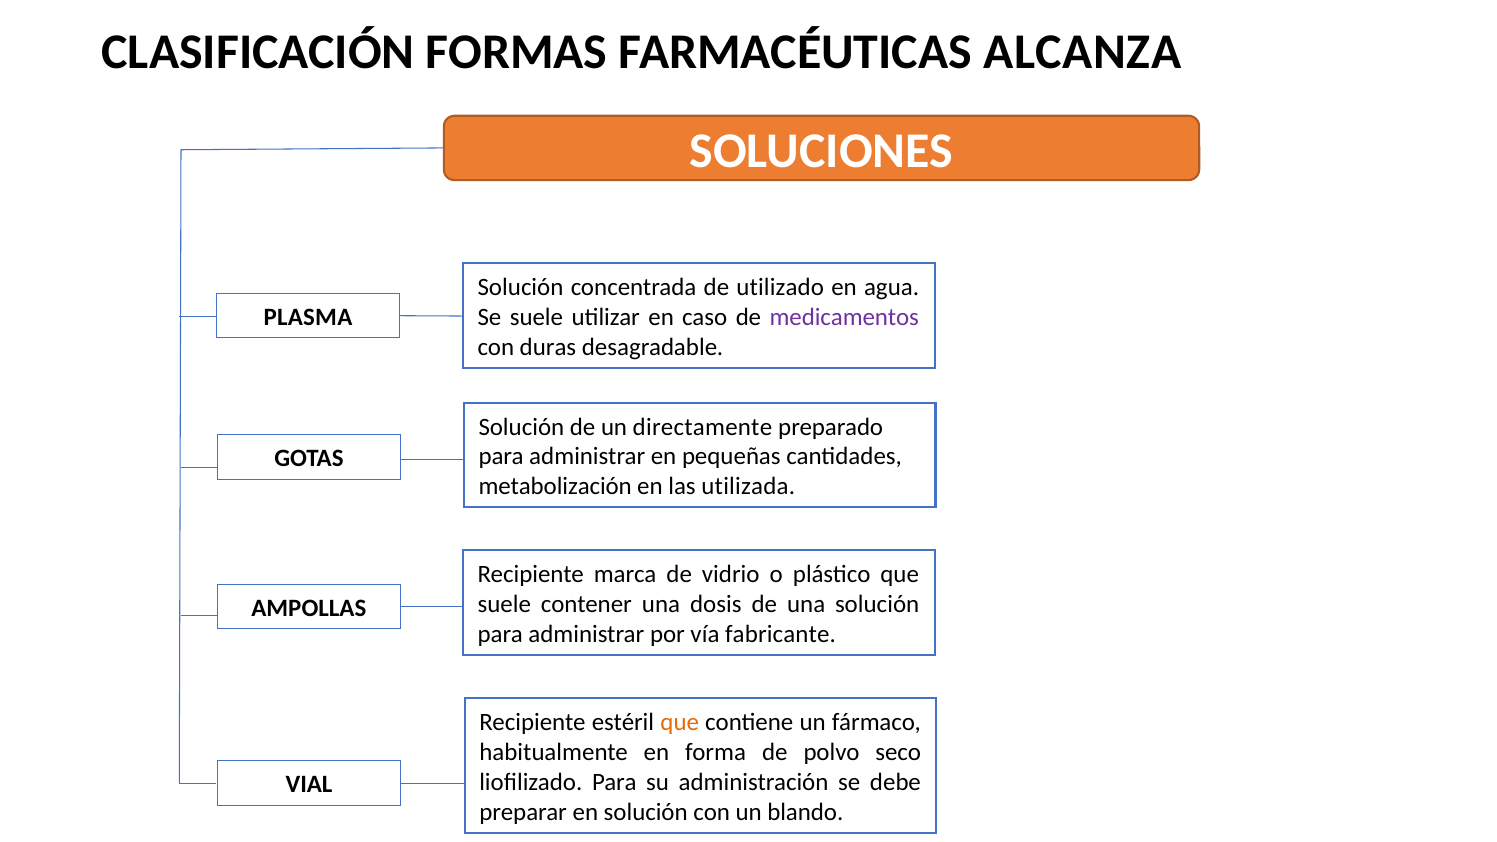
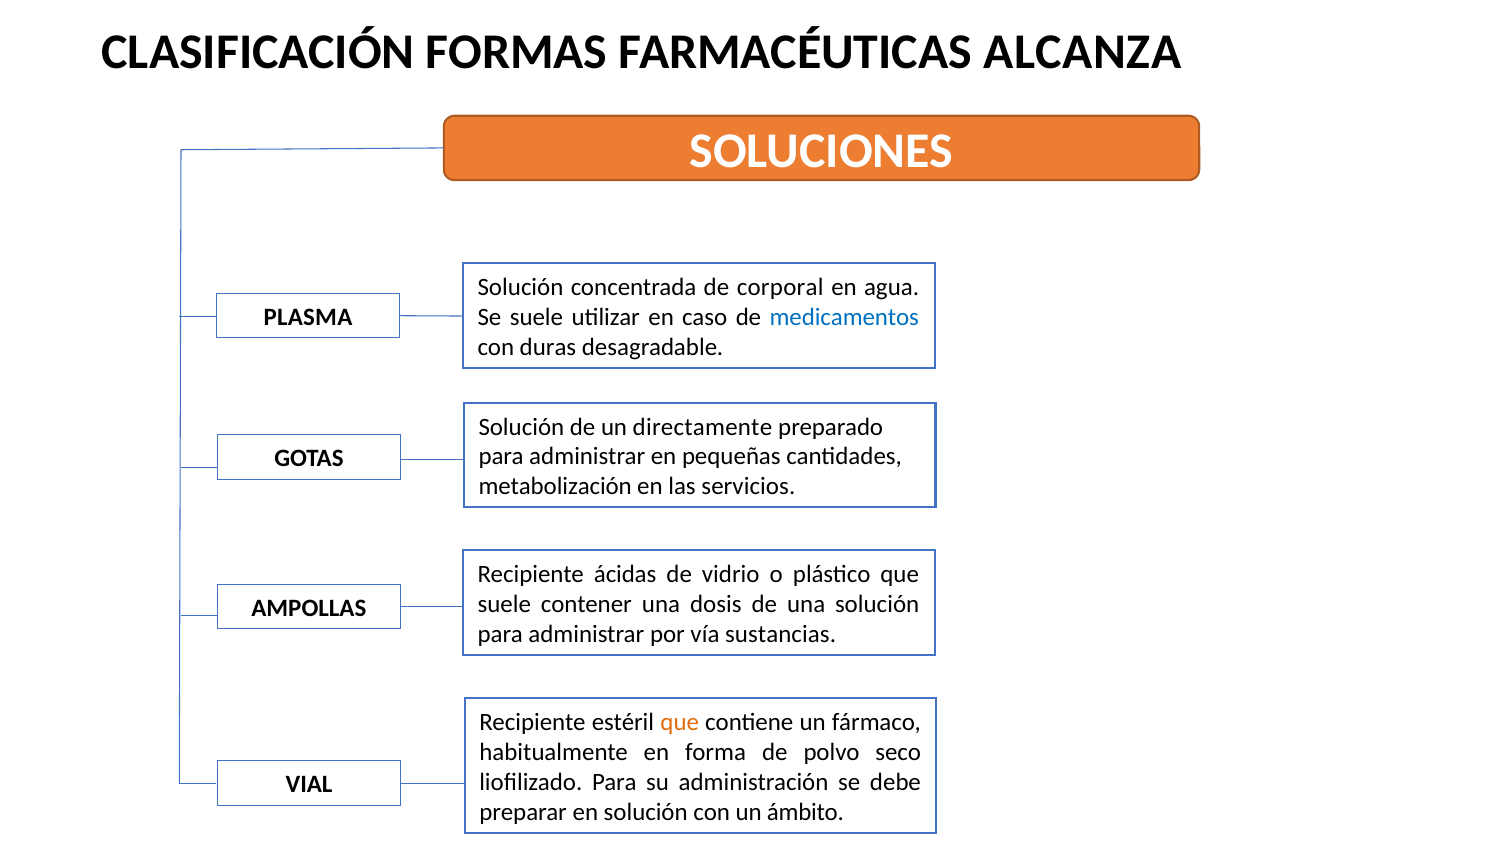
utilizado: utilizado -> corporal (780, 287)
medicamentos colour: purple -> blue (844, 317)
utilizada: utilizada -> servicios (748, 487)
marca: marca -> ácidas (625, 574)
fabricante: fabricante -> sustancias (781, 634)
blando: blando -> ámbito (805, 812)
